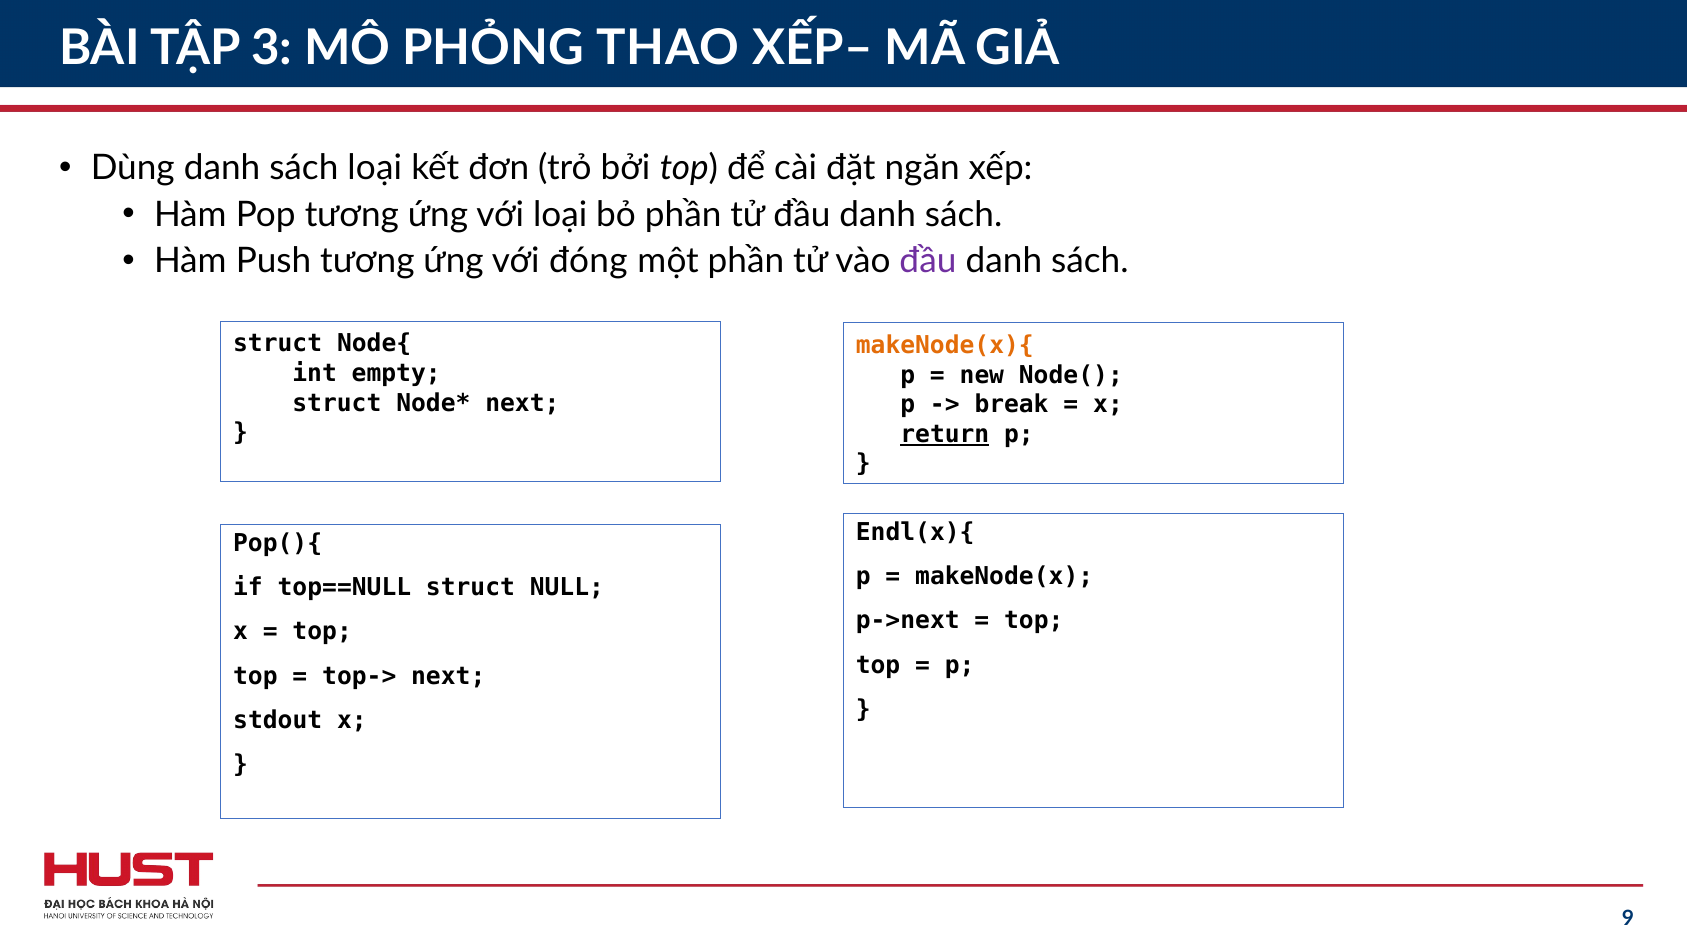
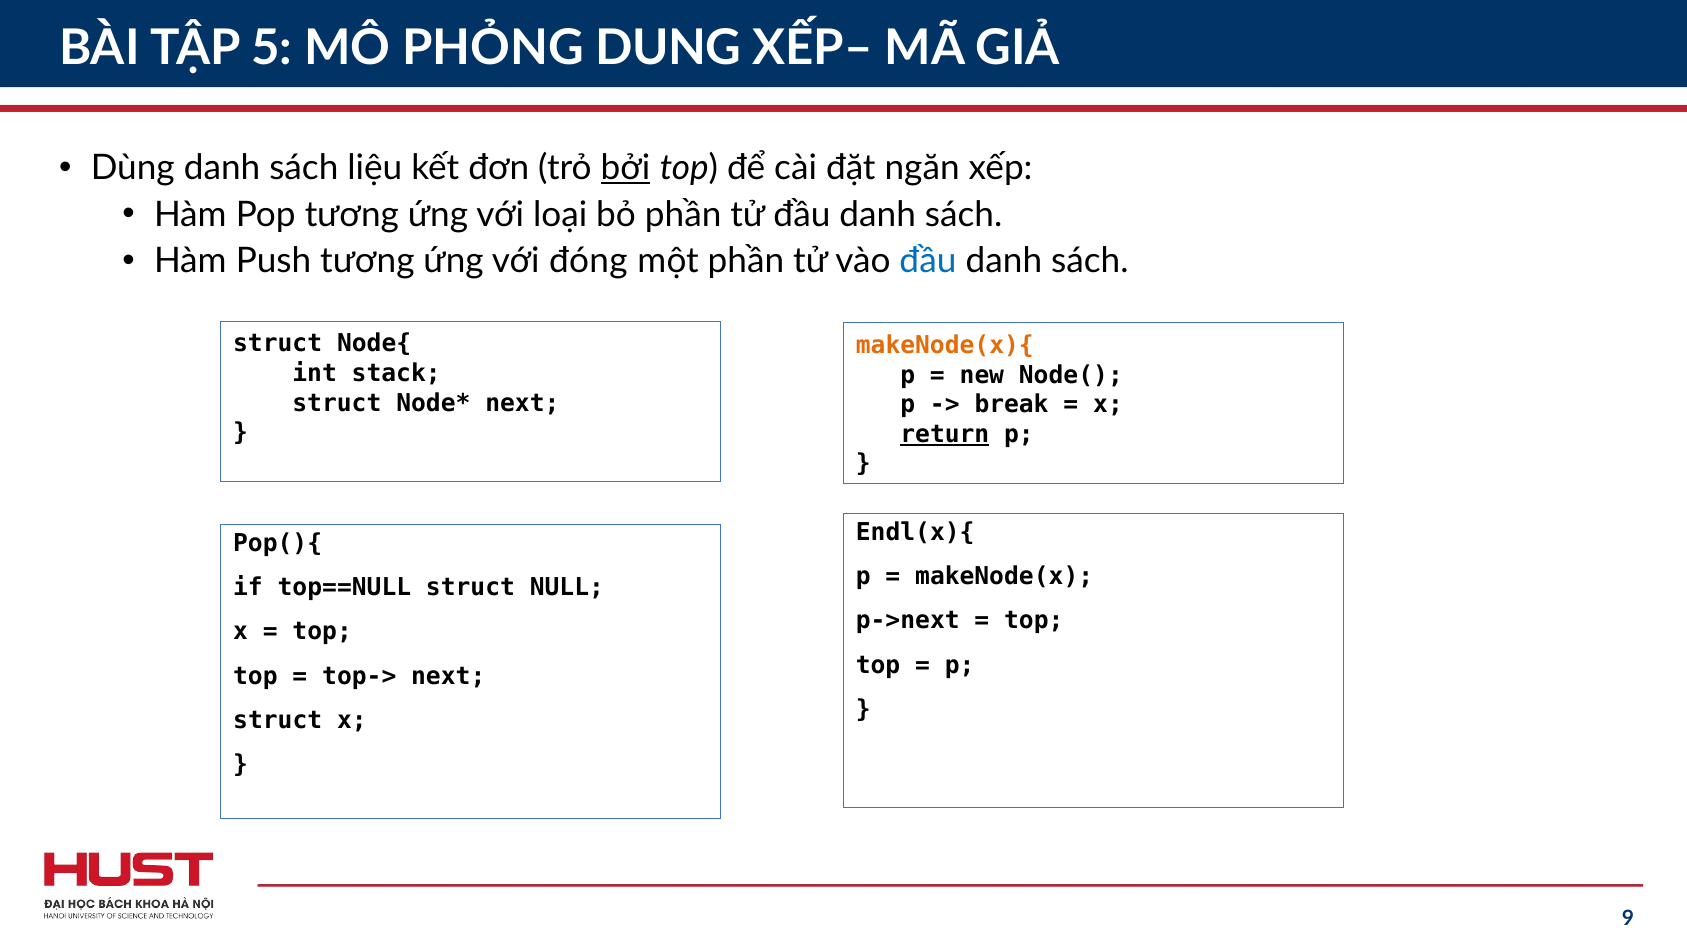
3: 3 -> 5 (272, 48)
THAO: THAO -> DUNG (669, 48)
sách loại: loại -> liệu (375, 168)
bởi underline: none -> present (625, 168)
đầu colour: purple -> blue (928, 261)
empty: empty -> stack (396, 373)
stdout: stdout -> struct (278, 720)
